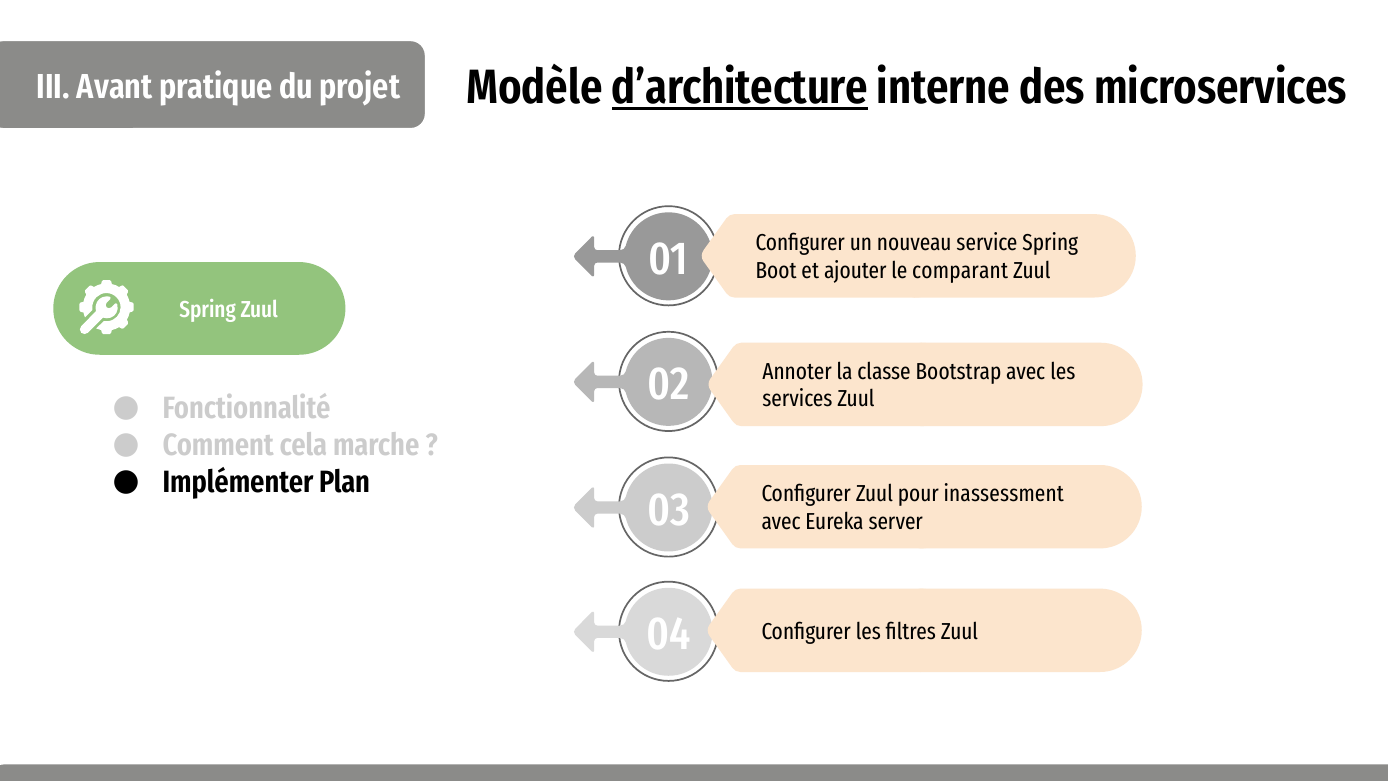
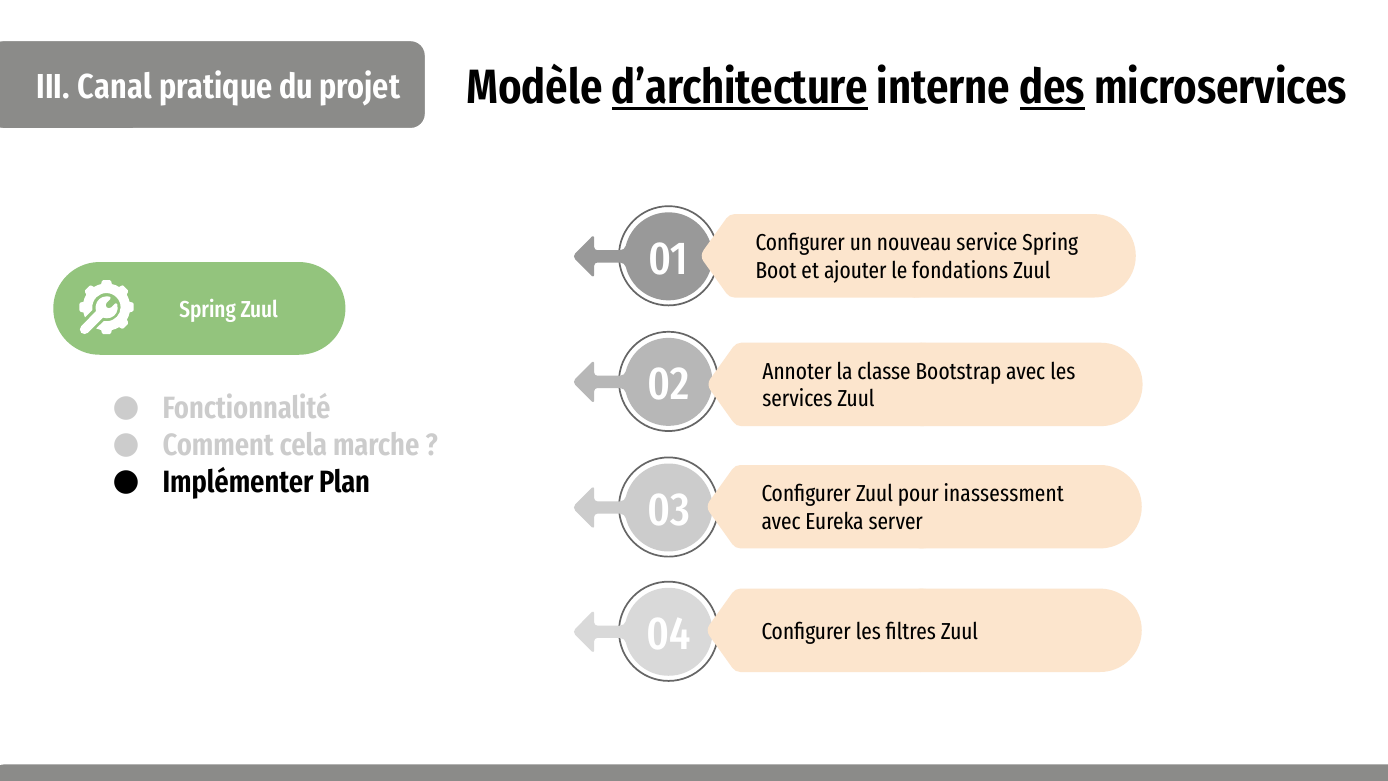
des underline: none -> present (1052, 88)
Avant: Avant -> Canal (115, 87)
comparant: comparant -> fondations (960, 270)
